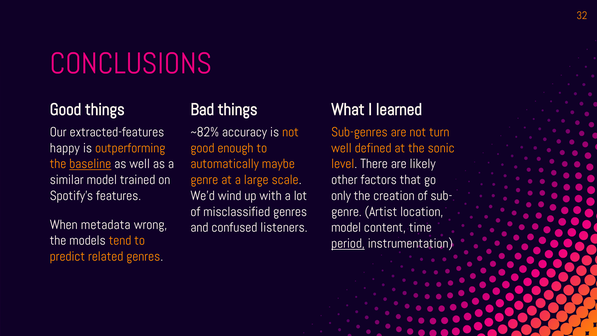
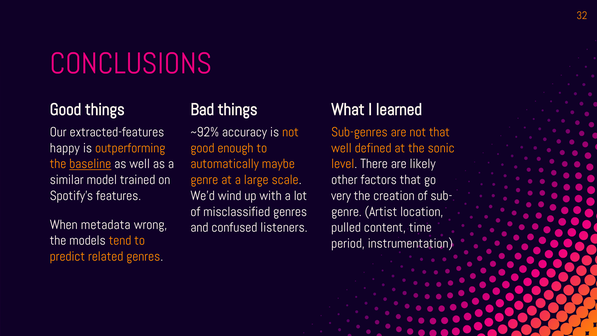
~82%: ~82% -> ~92% (205, 132)
not turn: turn -> that (439, 132)
only: only -> very (341, 196)
model: model -> pulled (346, 227)
period underline: present -> none (348, 243)
